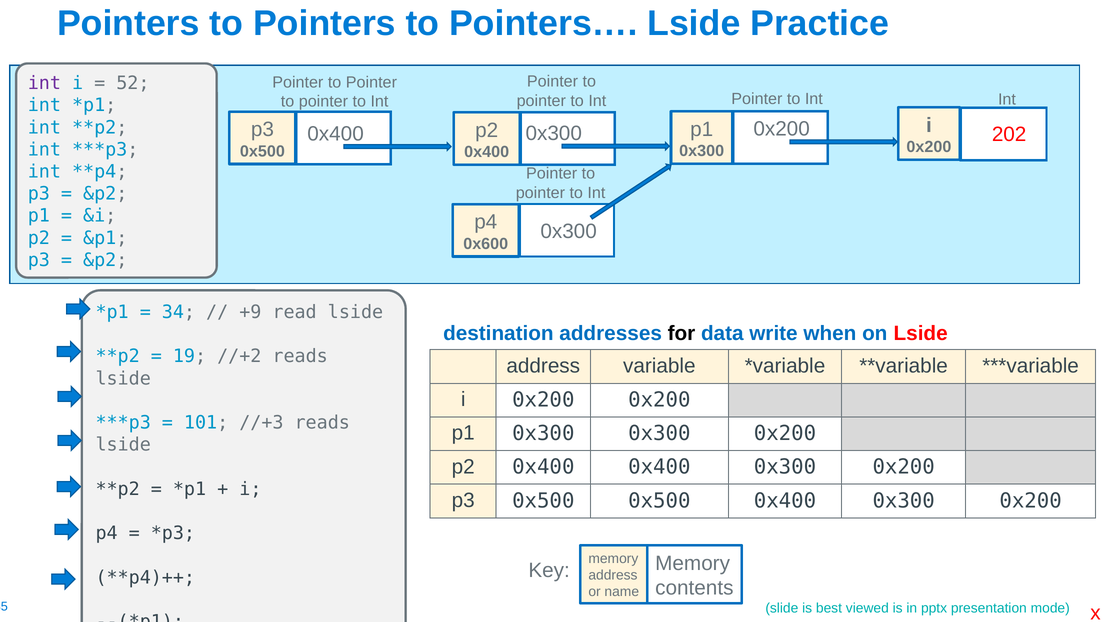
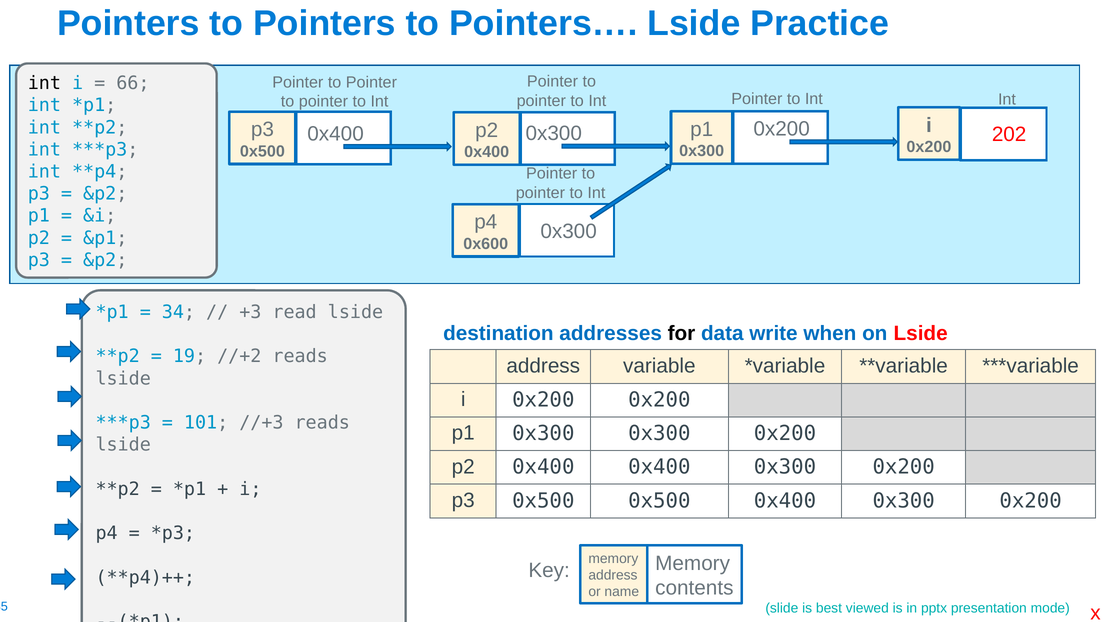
int colour: purple -> black (44, 83)
52: 52 -> 66 (133, 83)
+9: +9 -> +3 (250, 312)
